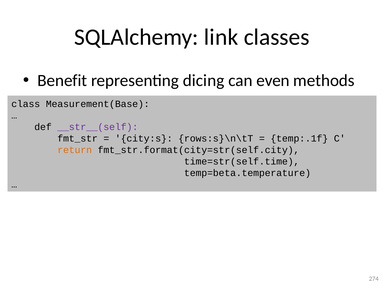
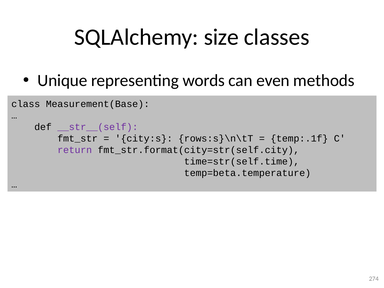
link: link -> size (221, 37)
Benefit: Benefit -> Unique (62, 81)
dicing: dicing -> words (204, 81)
return colour: orange -> purple (75, 150)
